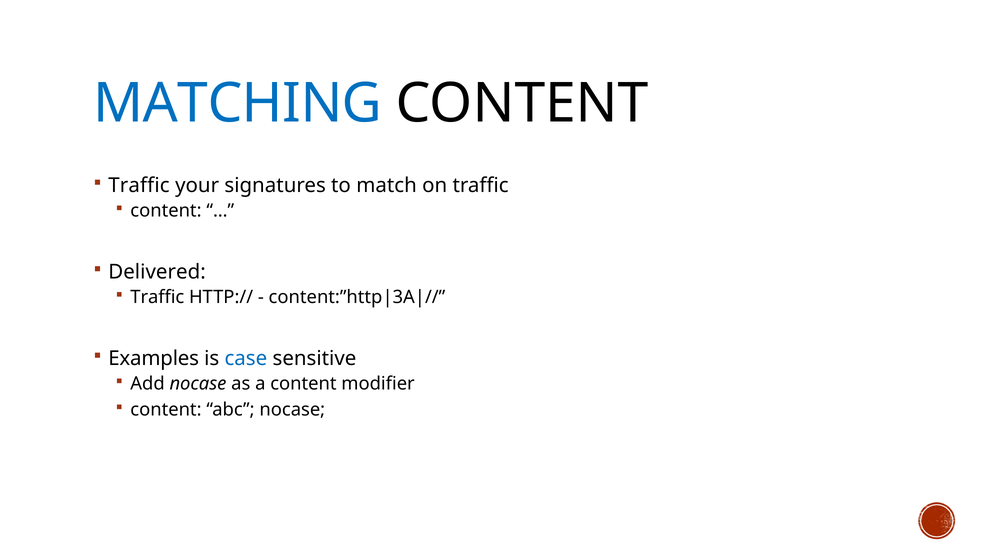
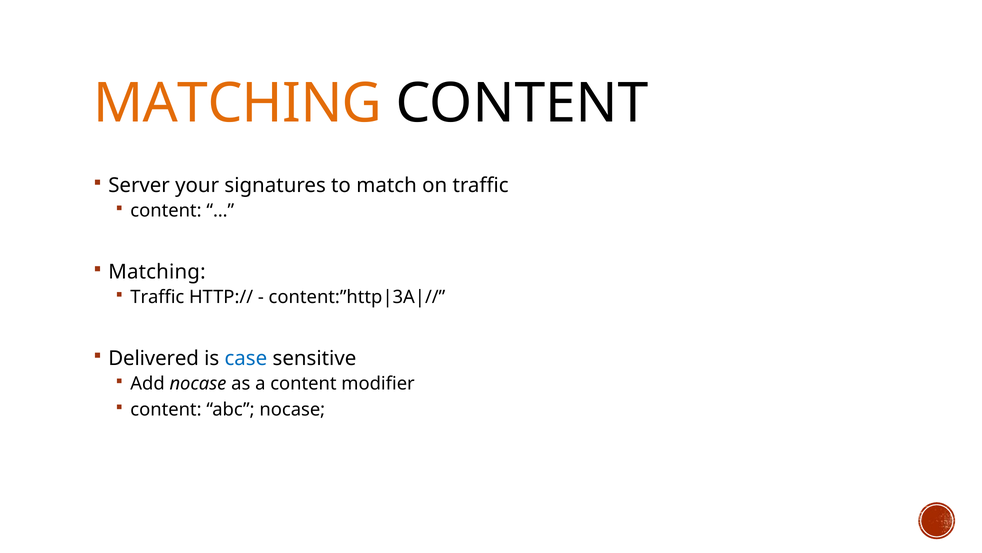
MATCHING colour: blue -> orange (238, 103)
Traffic: Traffic -> Server (139, 185)
Delivered: Delivered -> Matching (157, 272)
Examples: Examples -> Delivered (154, 358)
